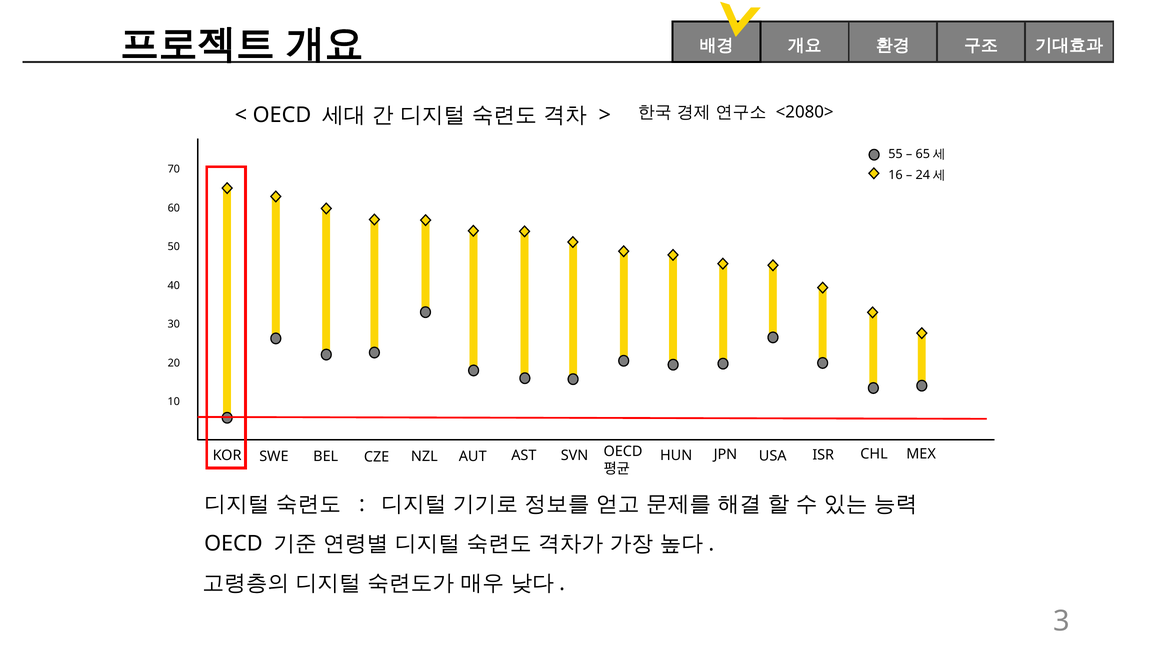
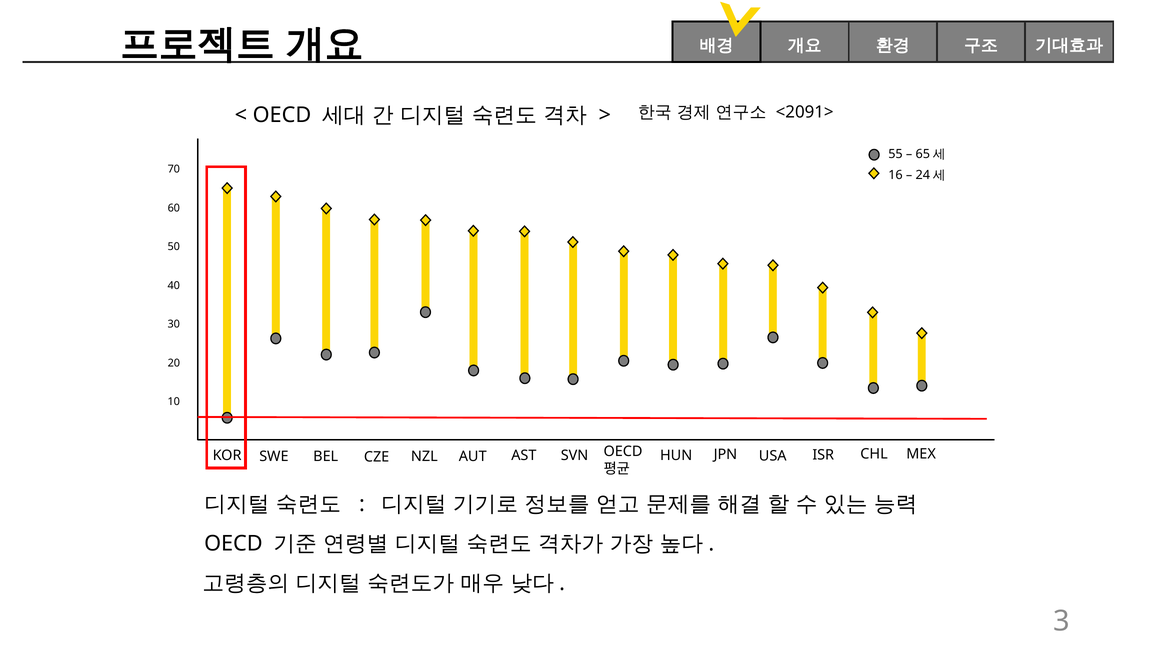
<2080>: <2080> -> <2091> (805, 112)
